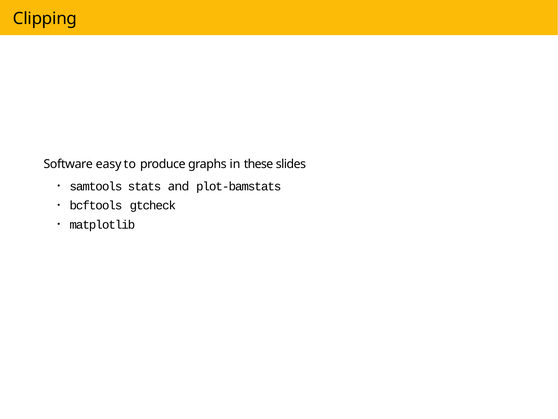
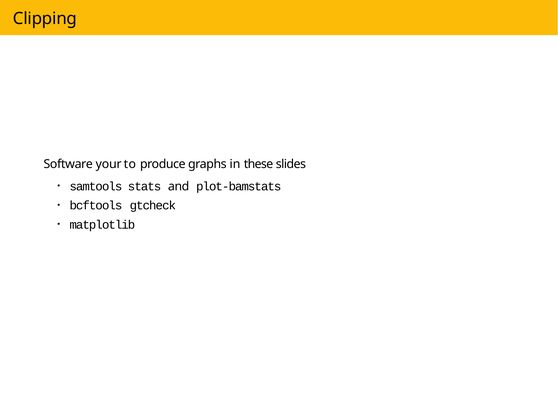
easy: easy -> your (109, 164)
